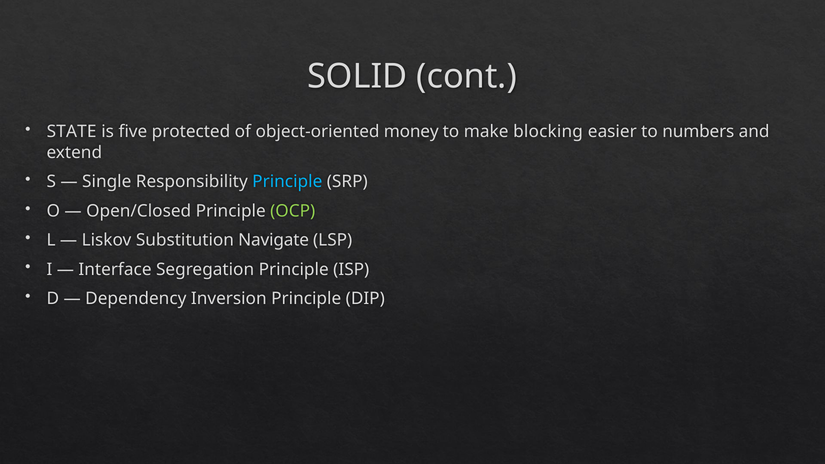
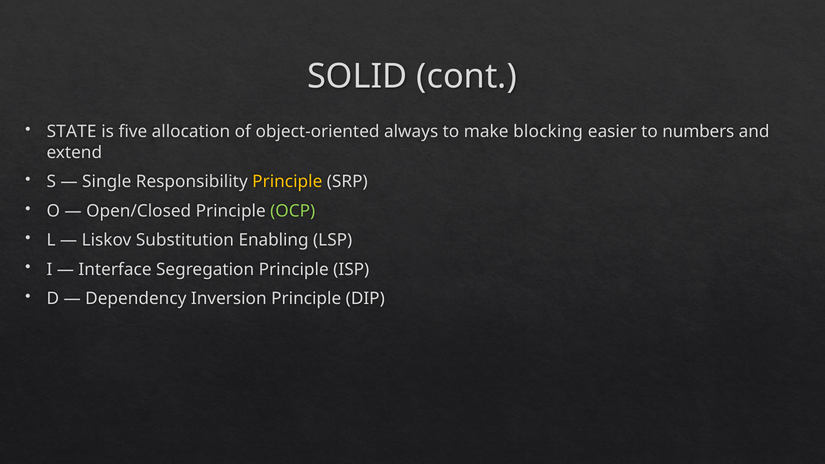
protected: protected -> allocation (191, 132)
money: money -> always (411, 132)
Principle colour: light blue -> yellow (287, 182)
Navigate: Navigate -> Enabling (274, 240)
